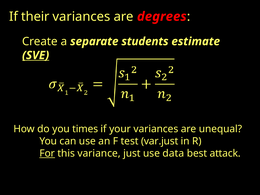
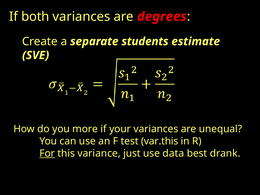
their: their -> both (35, 17)
SVE underline: present -> none (36, 55)
times: times -> more (85, 129)
var.just: var.just -> var.this (160, 141)
attack: attack -> drank (225, 153)
